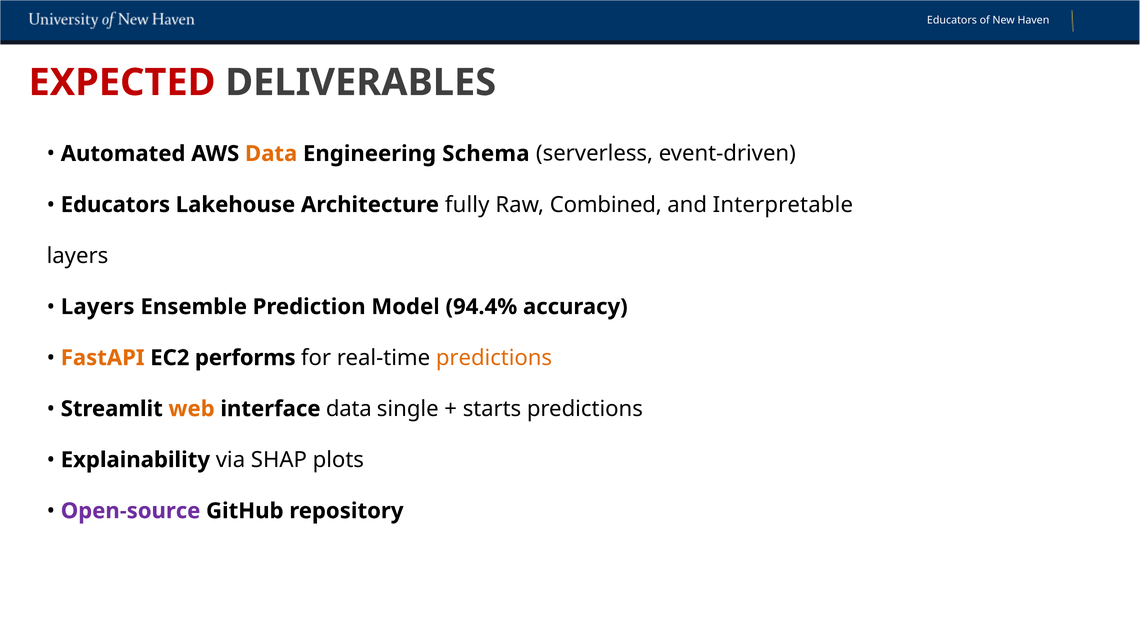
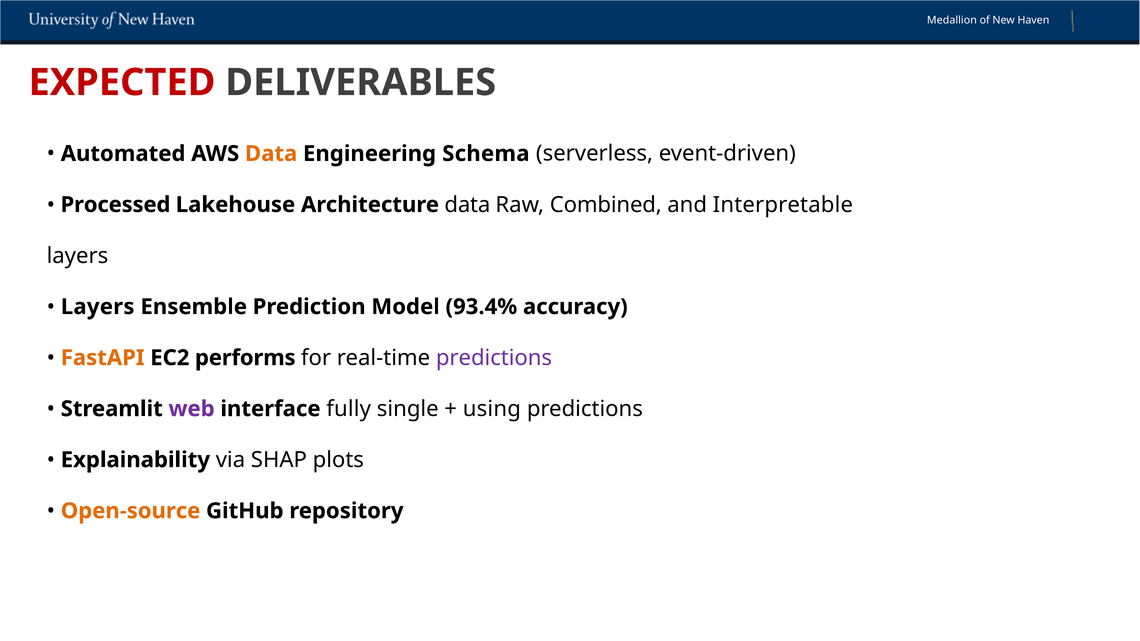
Educators: Educators -> Medallion (952, 20)
Educators: Educators -> Processed (115, 205)
Architecture fully: fully -> data (467, 205)
94.4%: 94.4% -> 93.4% (481, 307)
predictions colour: orange -> purple (494, 358)
web colour: orange -> purple (192, 409)
interface data: data -> fully (349, 409)
starts: starts -> using (492, 409)
Open-source colour: purple -> orange (131, 511)
